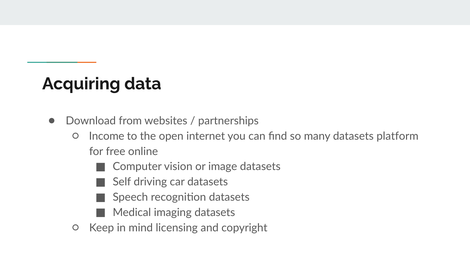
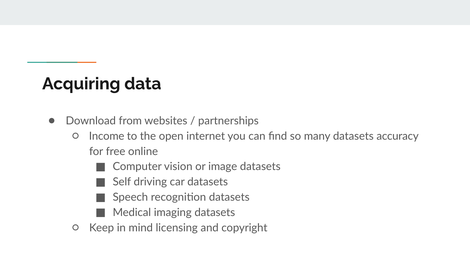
platform: platform -> accuracy (398, 136)
